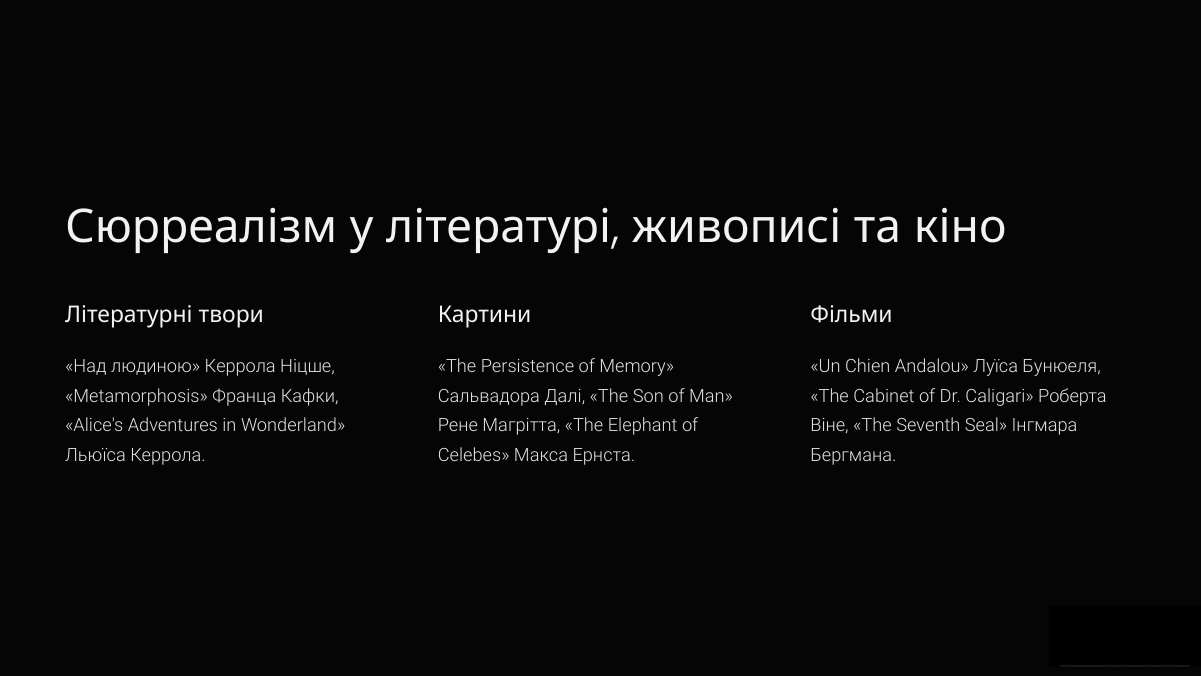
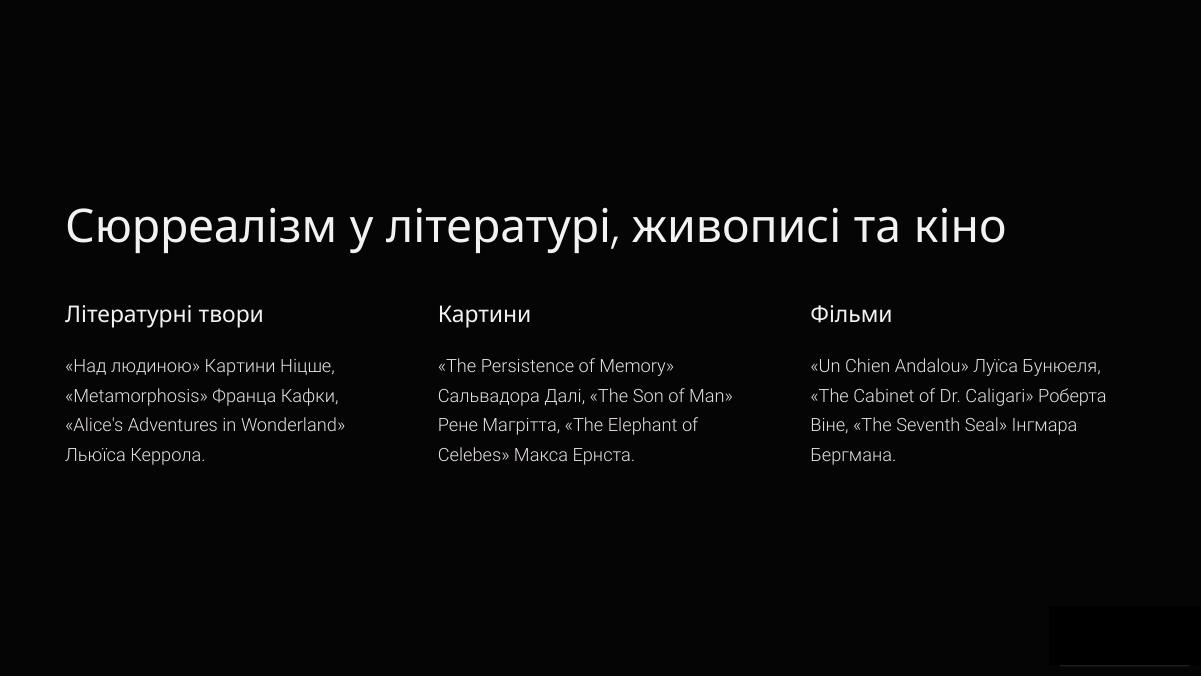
людиною Керрола: Керрола -> Картини (240, 366)
